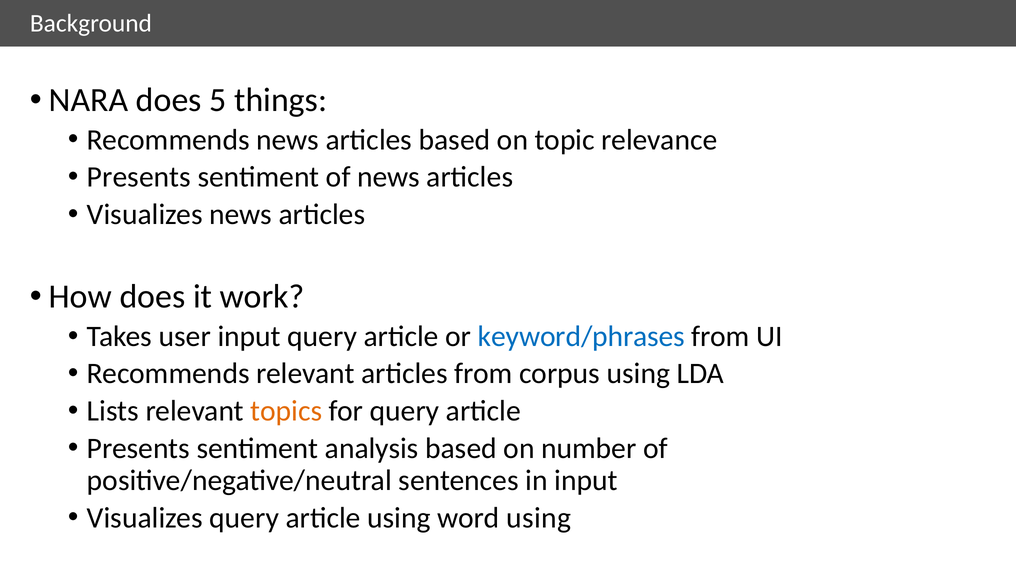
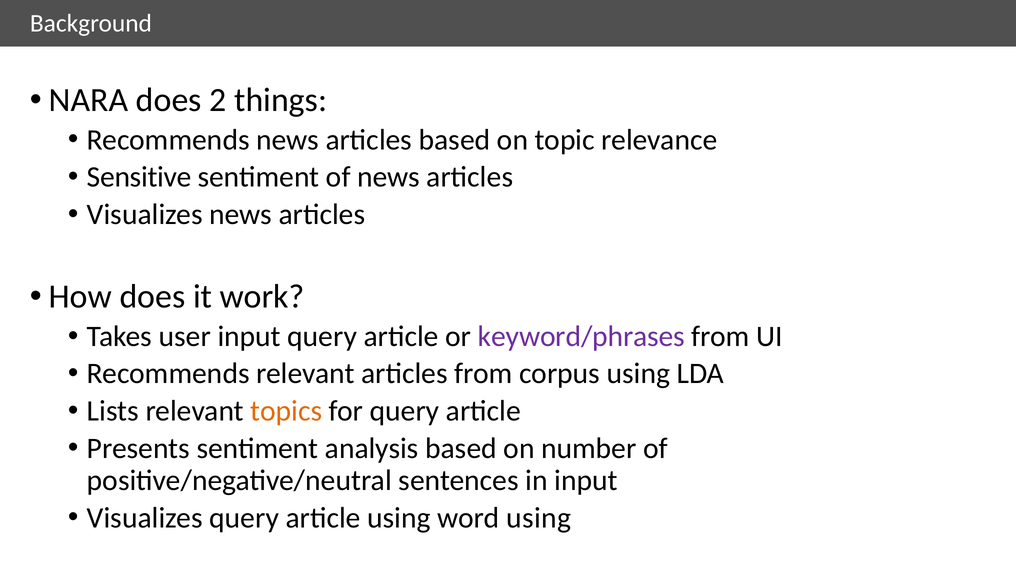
5: 5 -> 2 (218, 100)
Presents: Presents -> Sensitive (139, 177)
keyword/phrases colour: blue -> purple (581, 336)
